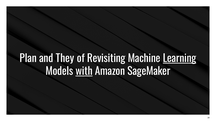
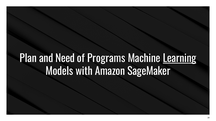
They: They -> Need (65, 59)
Revisiting: Revisiting -> Programs (106, 59)
with underline: present -> none (84, 72)
